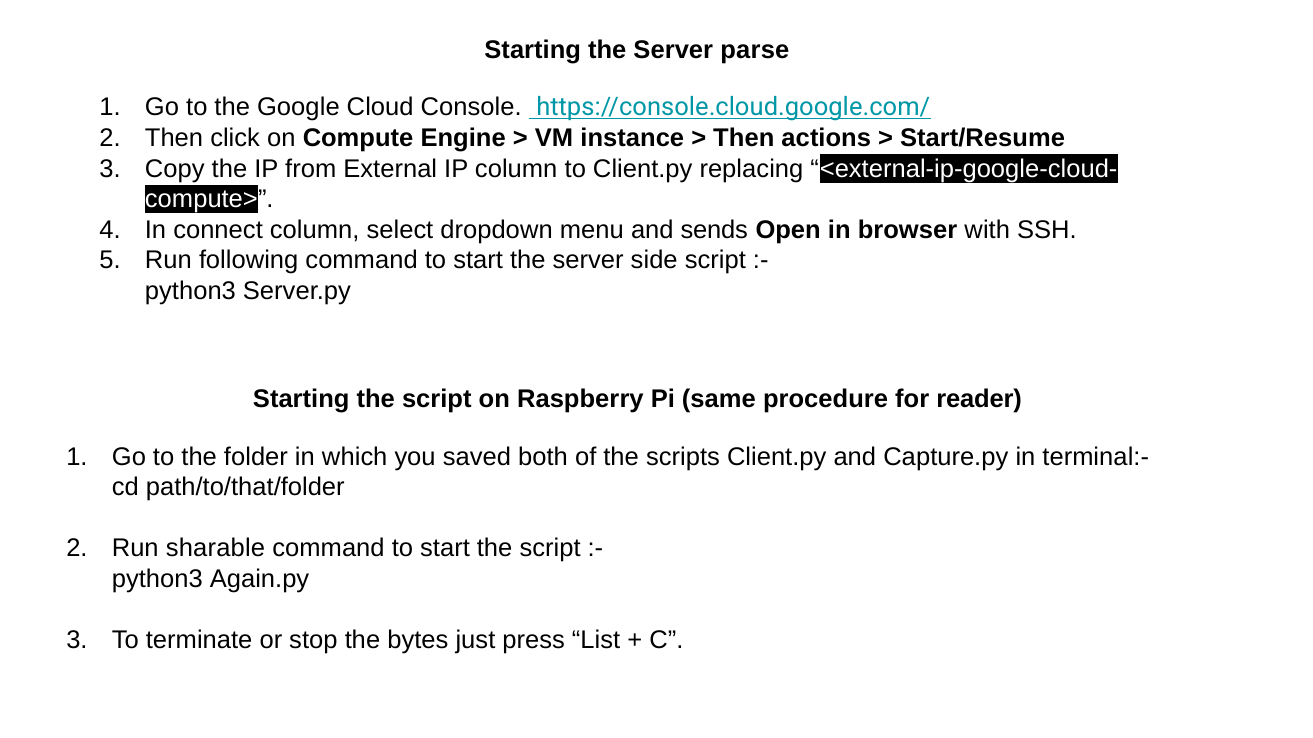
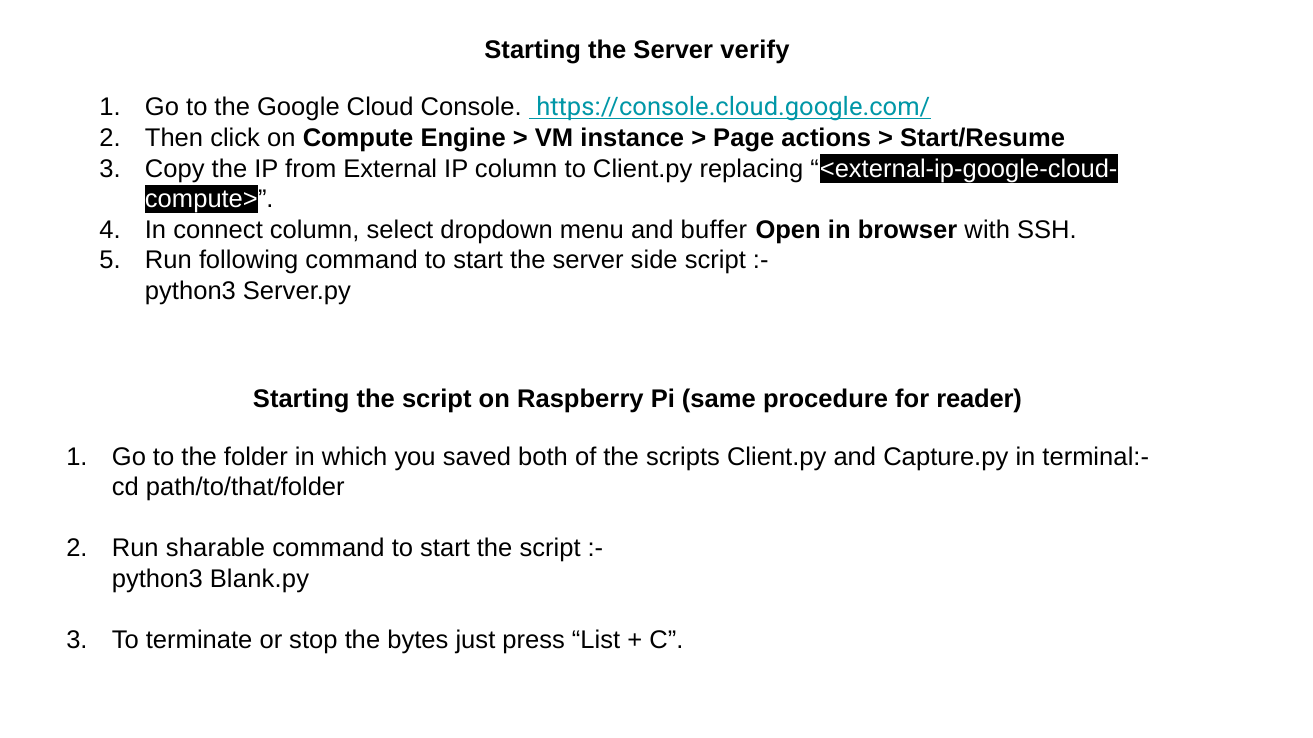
parse: parse -> verify (755, 50)
Then: Then -> Page (744, 138)
sends: sends -> buffer (714, 230)
Again.py: Again.py -> Blank.py (259, 580)
